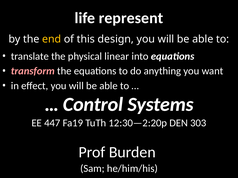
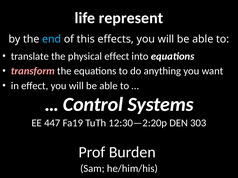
end colour: yellow -> light blue (52, 39)
design: design -> effects (116, 39)
physical linear: linear -> effect (117, 56)
